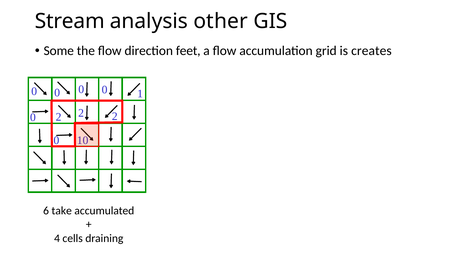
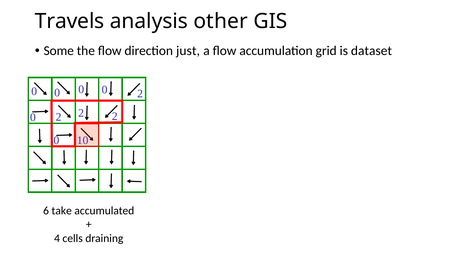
Stream: Stream -> Travels (70, 21)
feet: feet -> just (188, 51)
creates: creates -> dataset (372, 51)
0 0 0 1: 1 -> 2 (140, 94)
